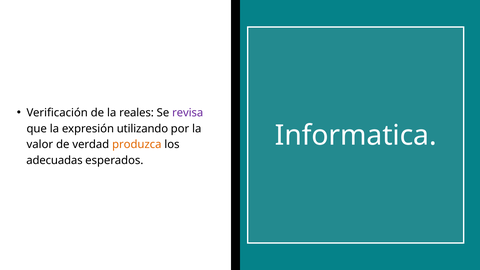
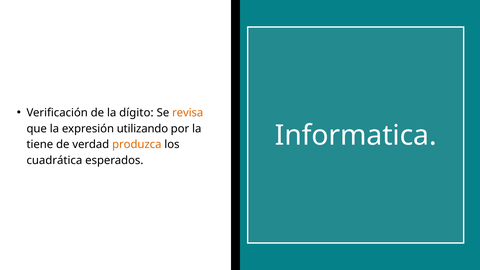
reales: reales -> dígito (136, 113)
revisa colour: purple -> orange (188, 113)
valor: valor -> tiene (40, 144)
adecuadas: adecuadas -> cuadrática (54, 160)
